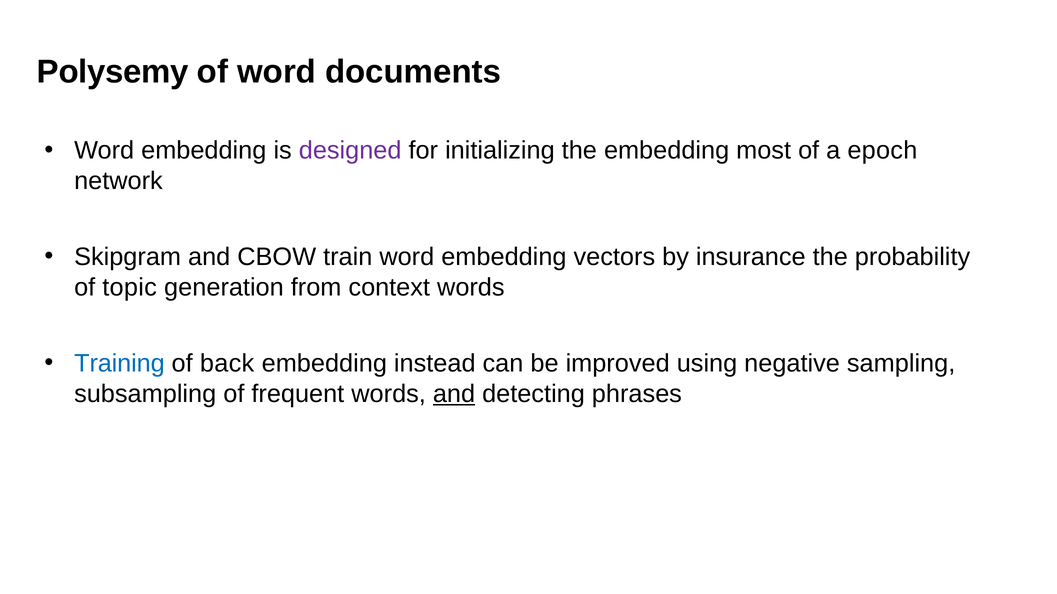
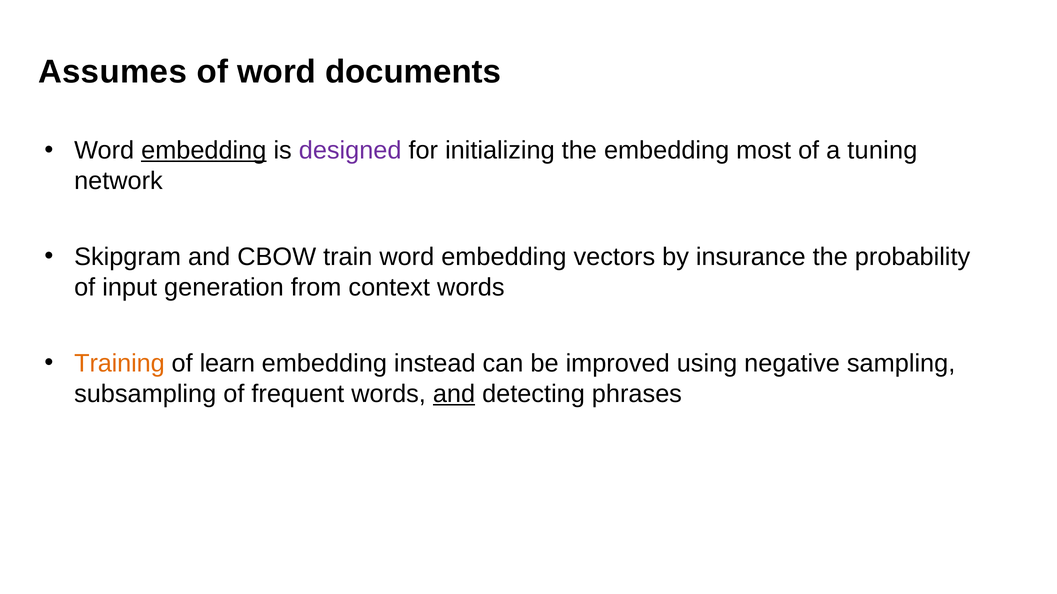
Polysemy: Polysemy -> Assumes (113, 72)
embedding underline: none -> present (204, 151)
epoch: epoch -> tuning (882, 151)
topic: topic -> input (130, 288)
Training colour: blue -> orange (119, 364)
back: back -> learn (227, 364)
